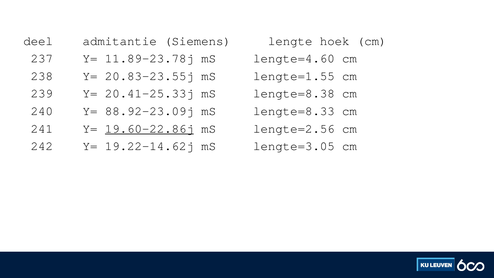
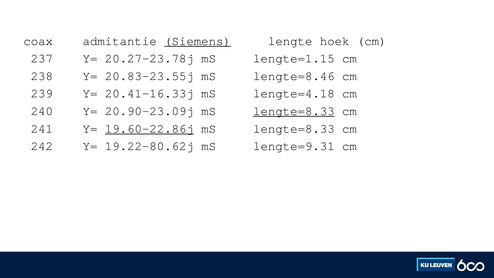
deel: deel -> coax (38, 41)
Siemens underline: none -> present (198, 41)
11.89-23.78j: 11.89-23.78j -> 20.27-23.78j (149, 59)
lengte=4.60: lengte=4.60 -> lengte=1.15 (294, 59)
lengte=1.55: lengte=1.55 -> lengte=8.46 (294, 76)
20.41-25.33j: 20.41-25.33j -> 20.41-16.33j (149, 94)
lengte=8.38: lengte=8.38 -> lengte=4.18 (294, 94)
88.92-23.09j: 88.92-23.09j -> 20.90-23.09j (149, 111)
lengte=8.33 underline: none -> present (294, 111)
lengte=2.56: lengte=2.56 -> lengte=8.33 (294, 129)
19.22-14.62j: 19.22-14.62j -> 19.22-80.62j (149, 146)
lengte=3.05: lengte=3.05 -> lengte=9.31 (294, 146)
